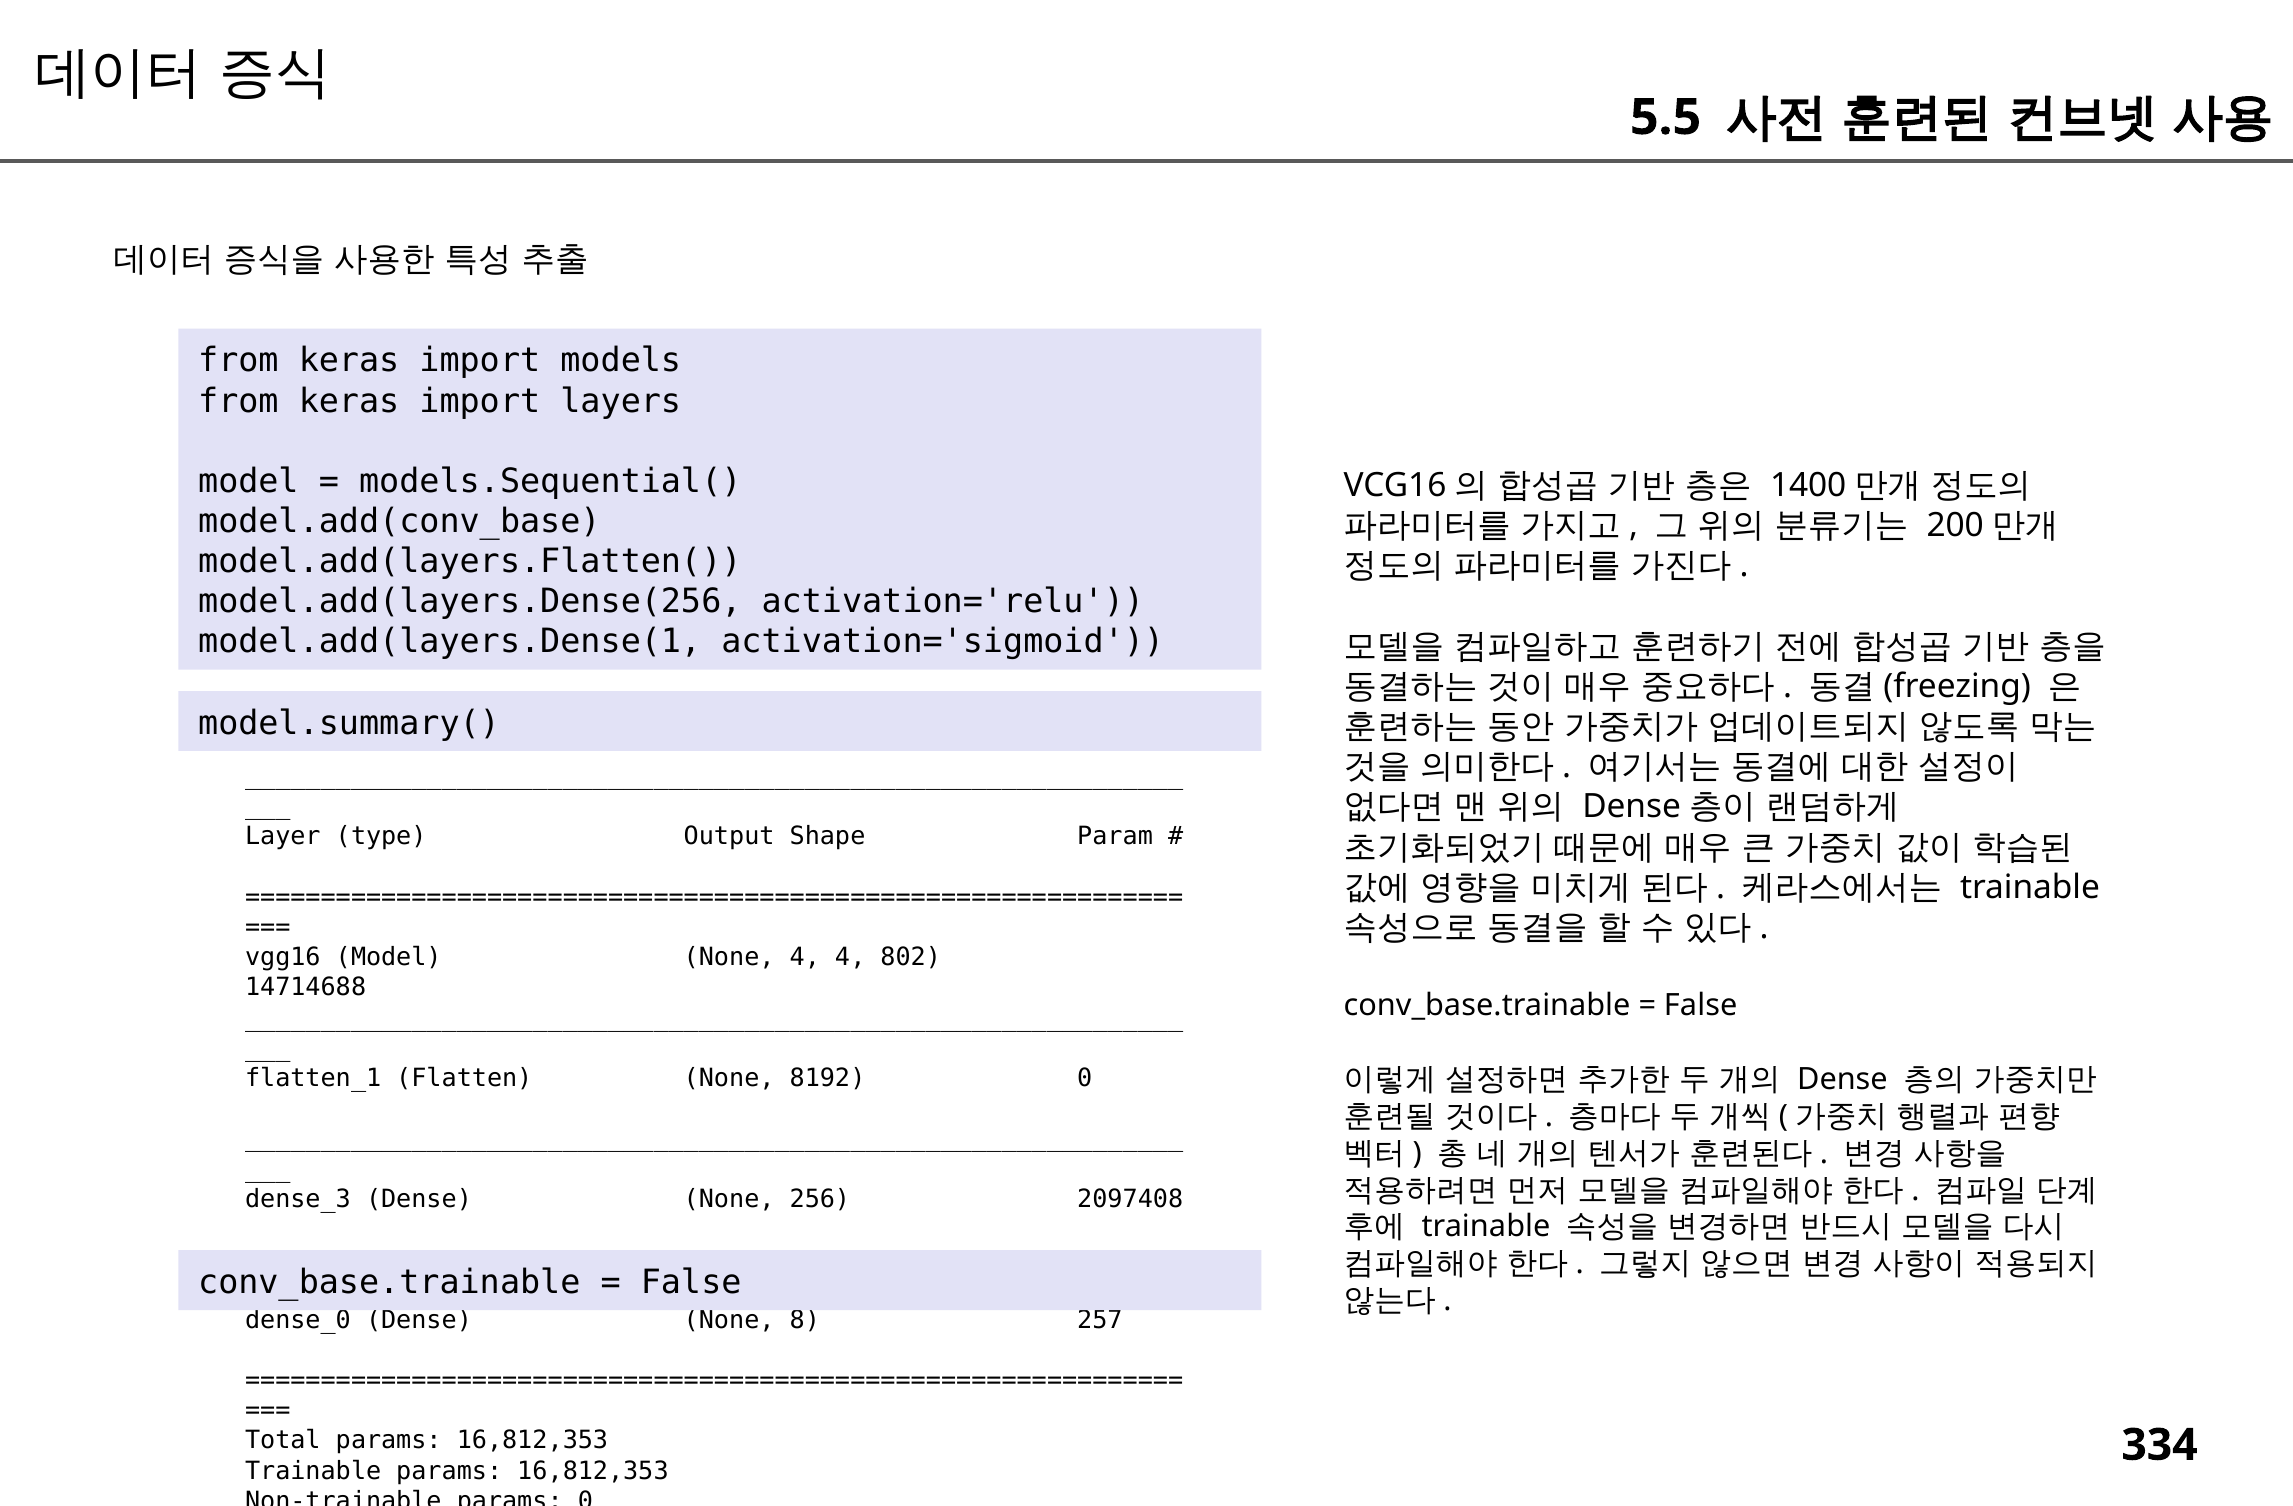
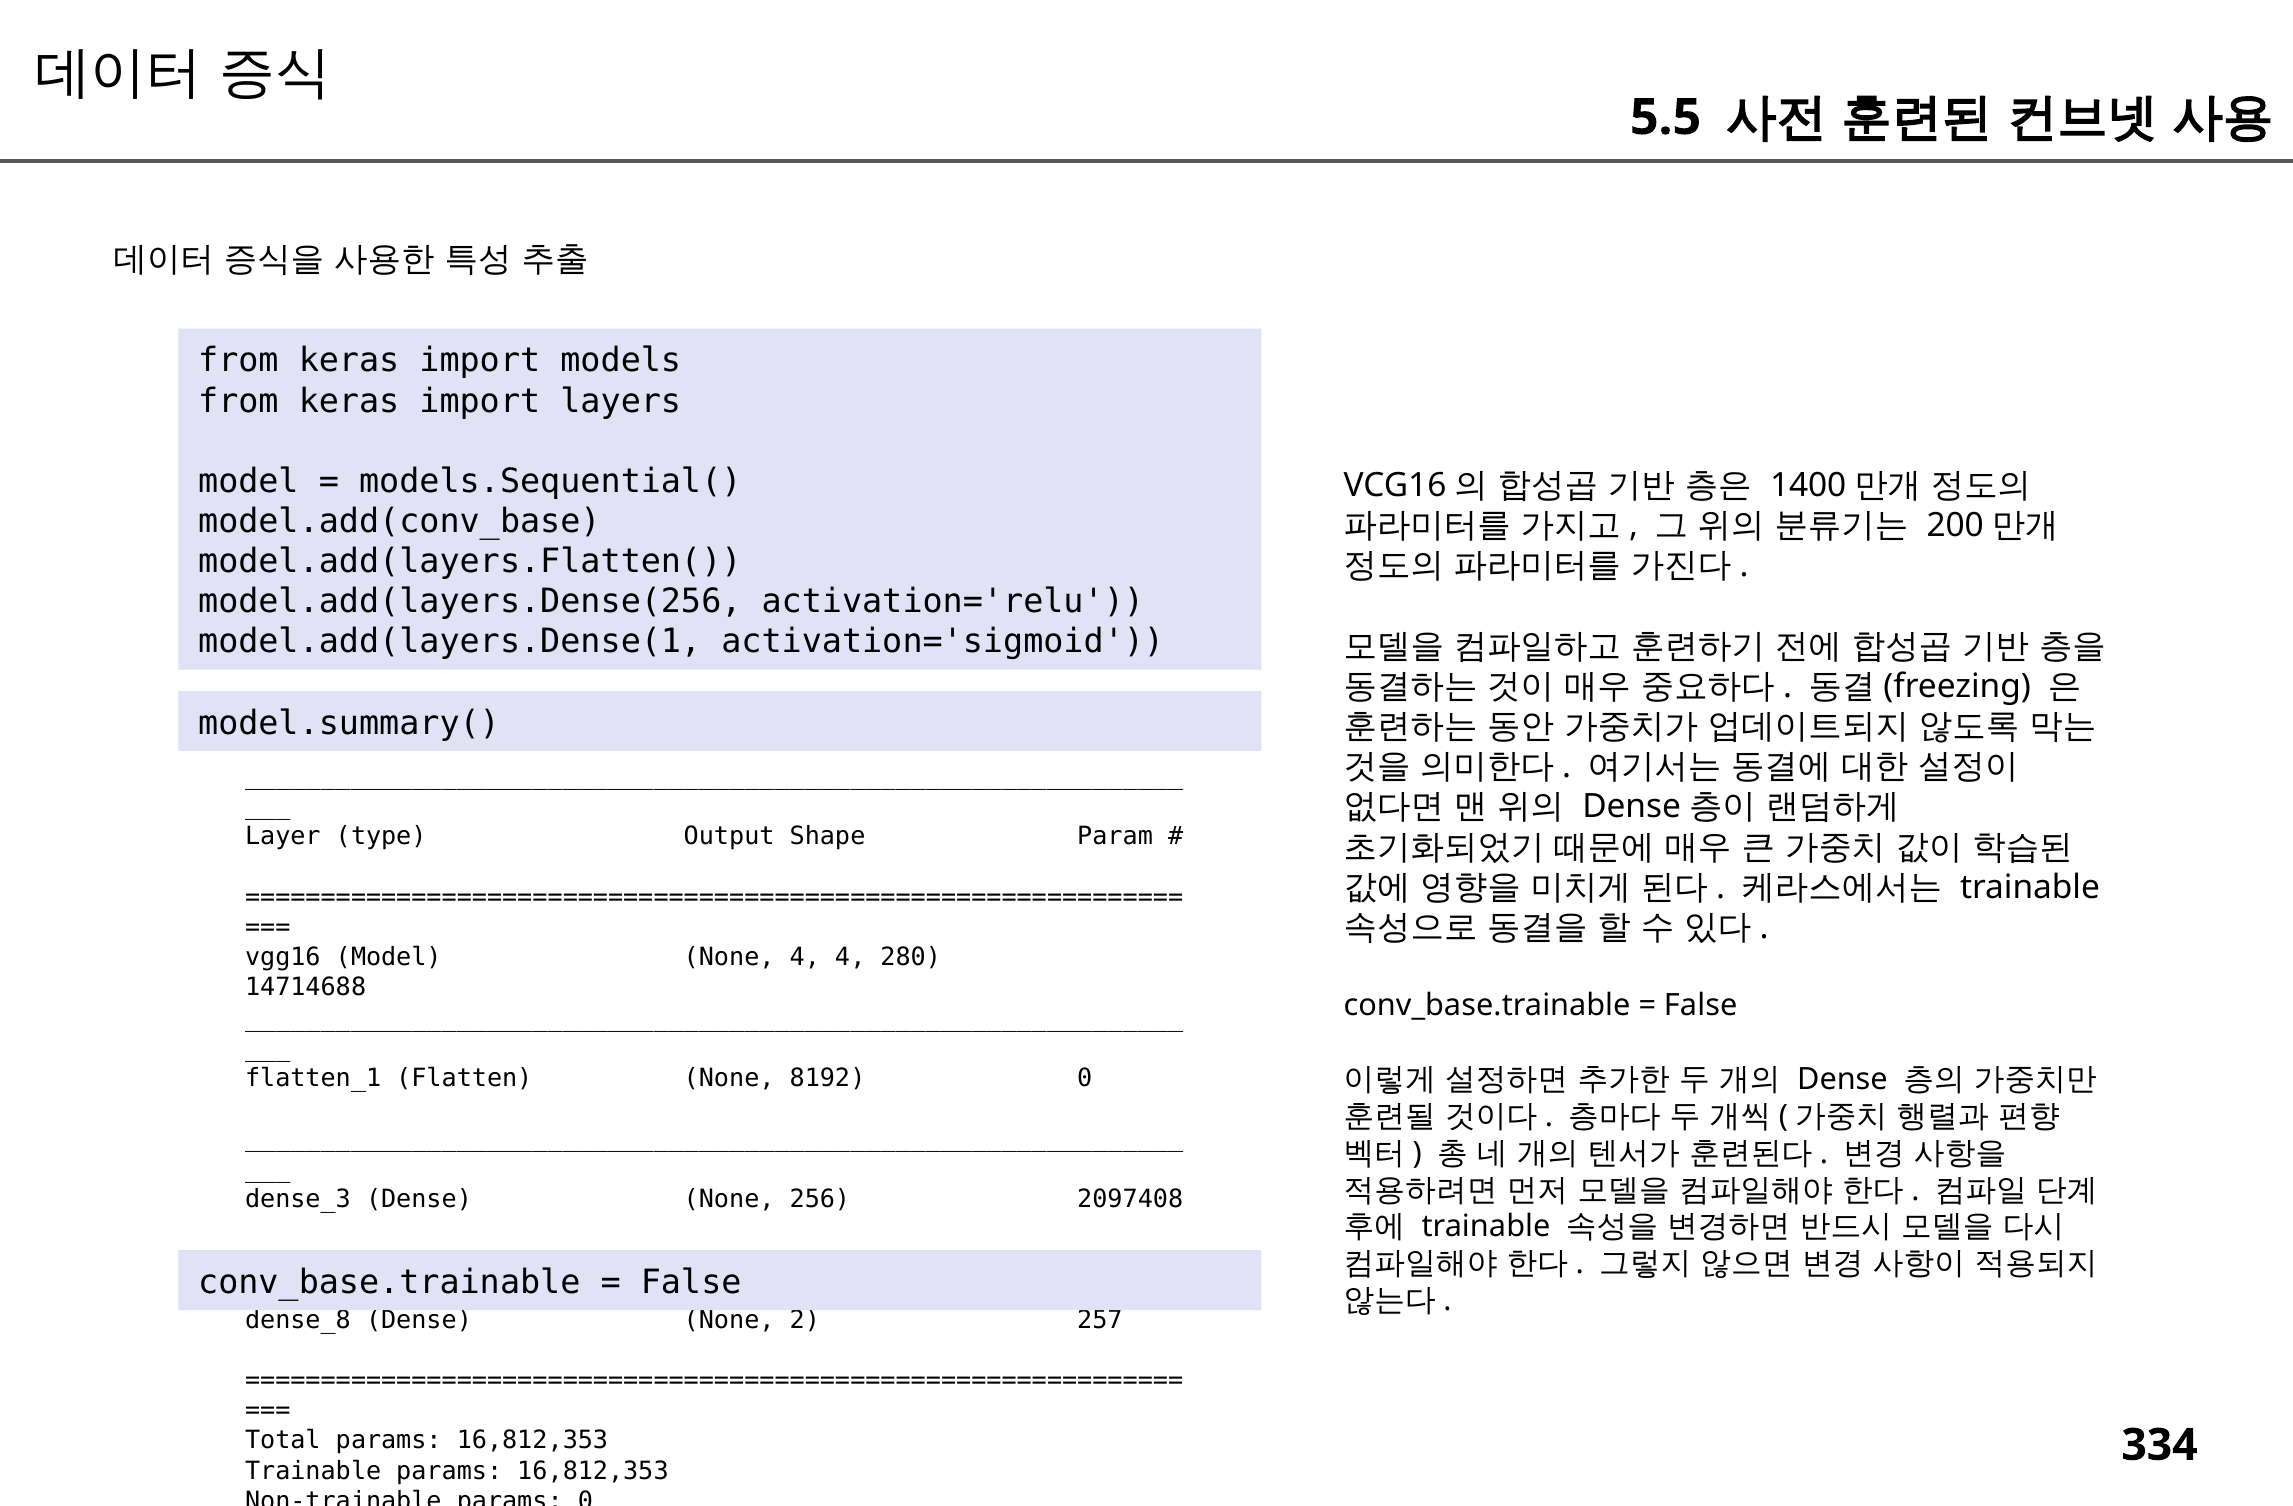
802: 802 -> 280 (911, 957)
dense_0: dense_0 -> dense_8 (298, 1320)
8: 8 -> 2 (805, 1320)
